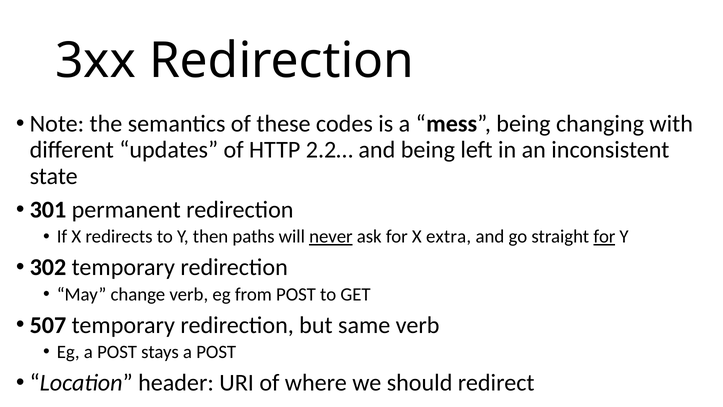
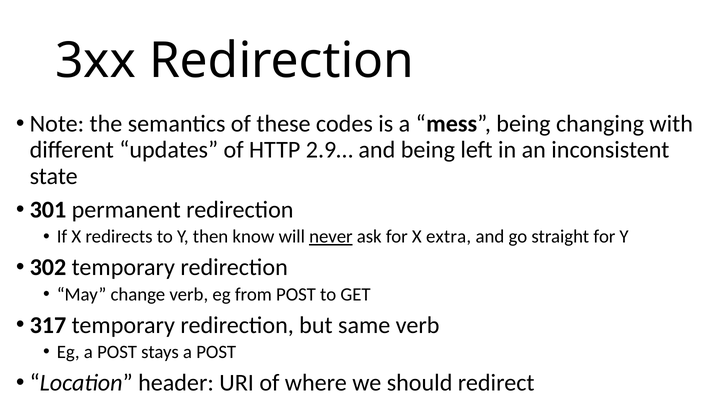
2.2…: 2.2… -> 2.9… (329, 150)
paths: paths -> know (253, 236)
for underline: present -> none (604, 236)
507: 507 -> 317 (48, 325)
